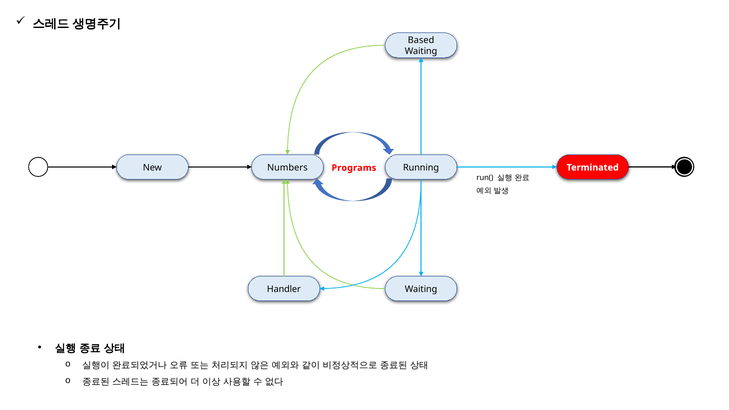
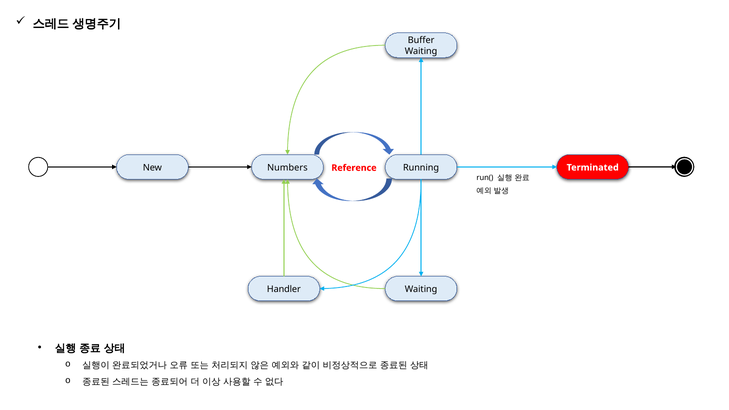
Based: Based -> Buffer (421, 40)
Programs: Programs -> Reference (354, 168)
